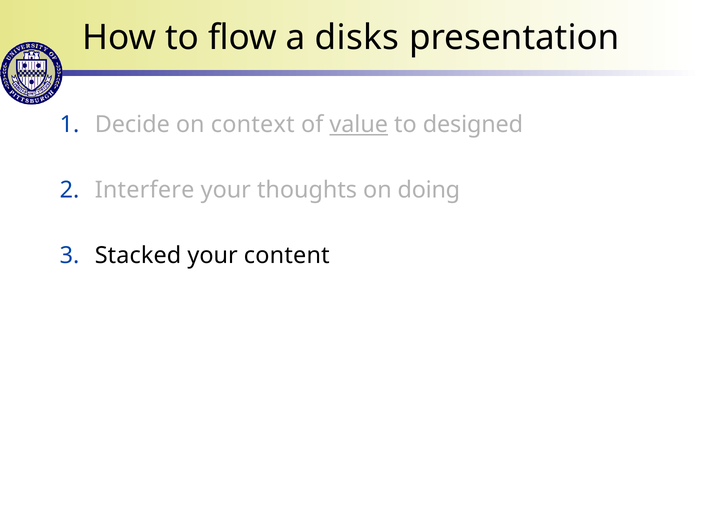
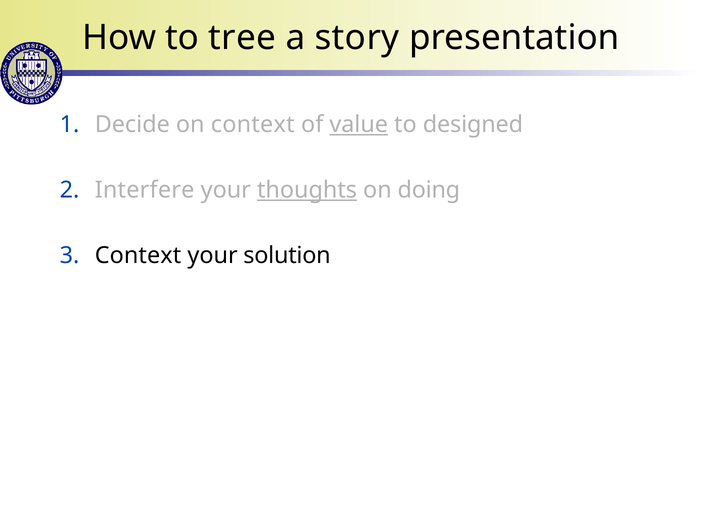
flow: flow -> tree (242, 38)
disks: disks -> story (357, 38)
thoughts underline: none -> present (307, 190)
Stacked: Stacked -> Context (138, 255)
content: content -> solution (287, 255)
